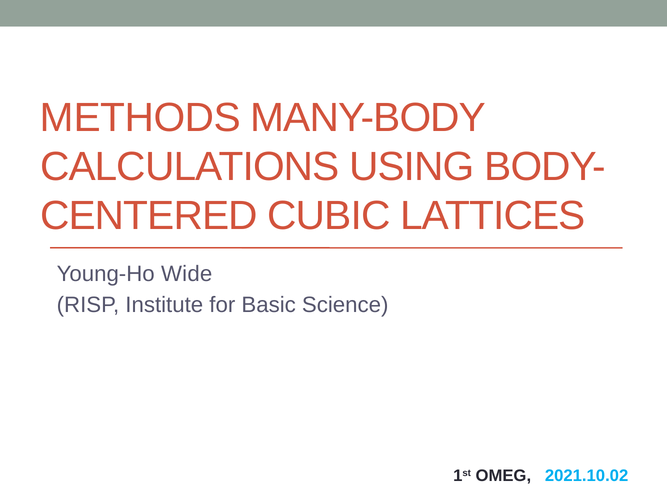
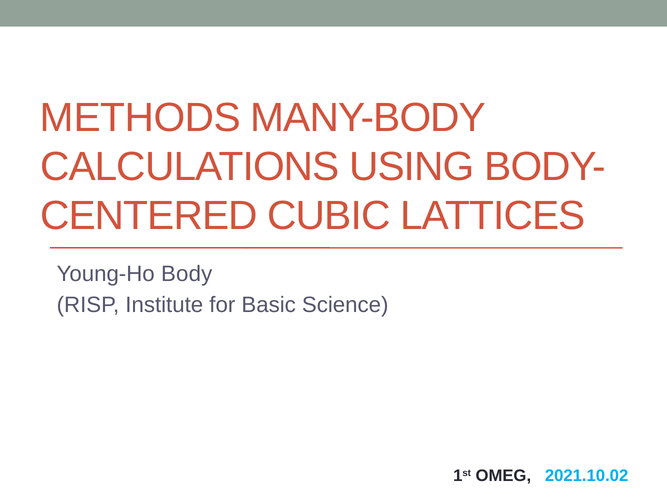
Wide: Wide -> Body (187, 274)
